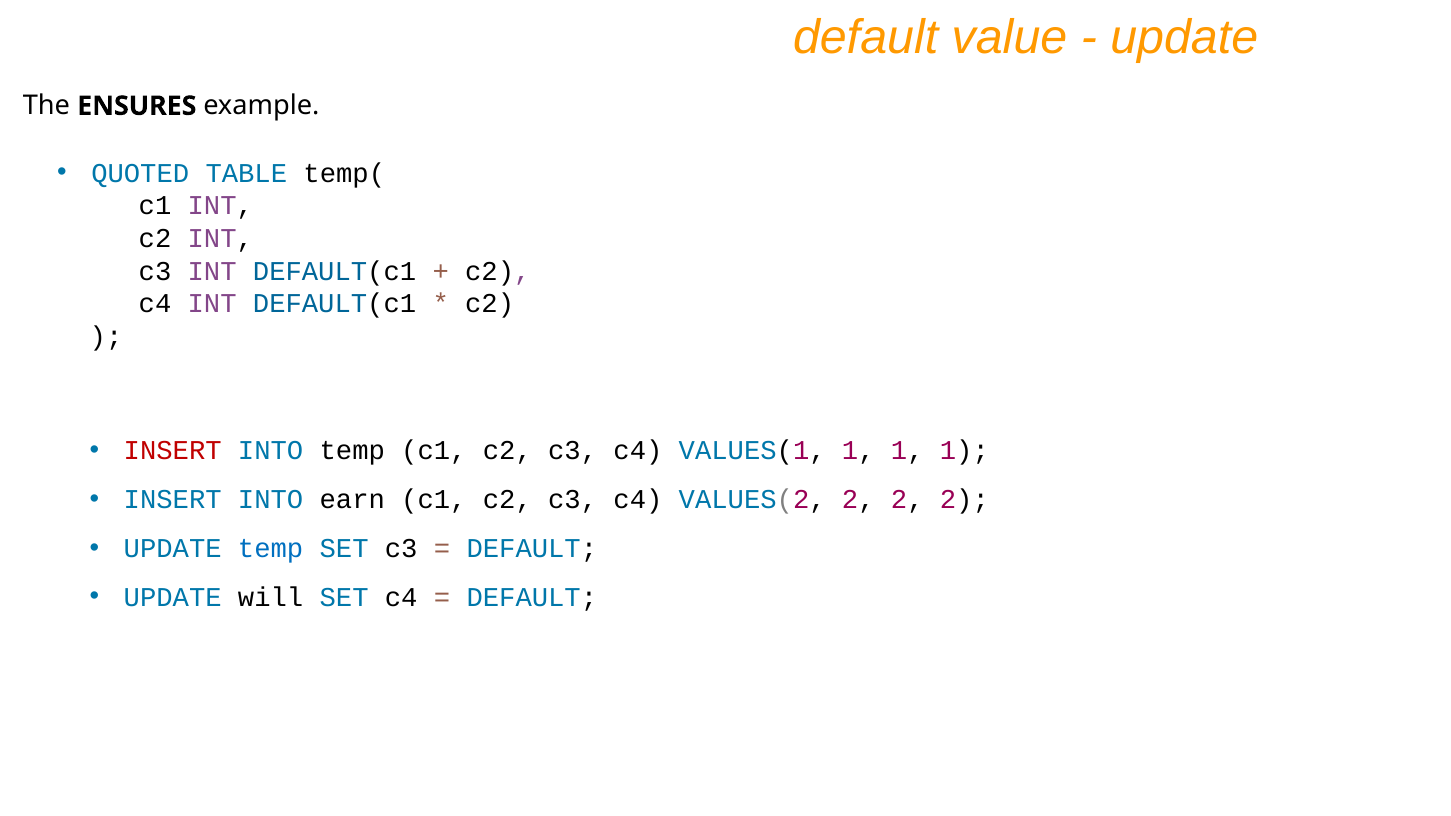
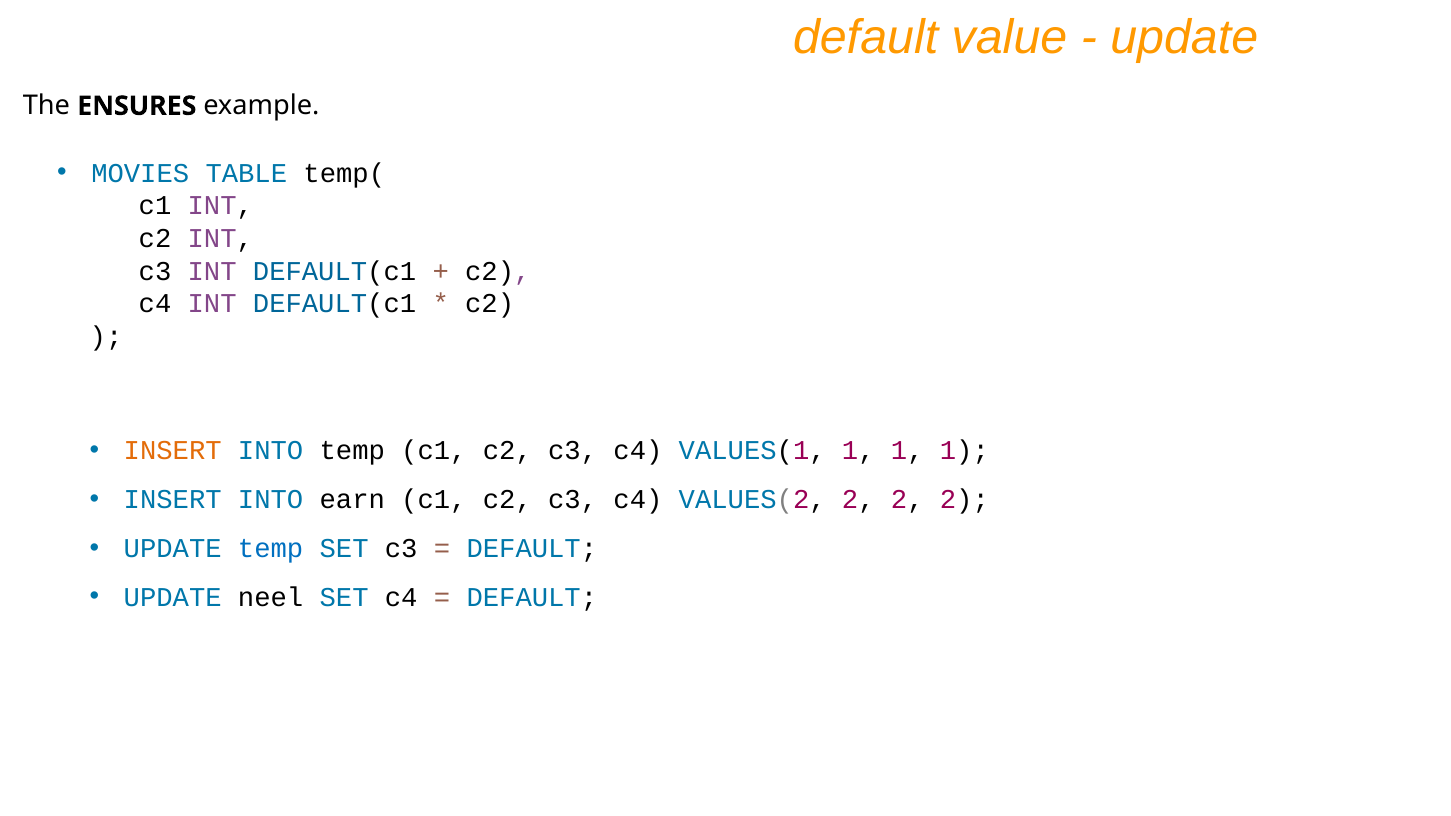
QUOTED: QUOTED -> MOVIES (140, 173)
INSERT colour: red -> orange (173, 451)
will: will -> neel (271, 598)
